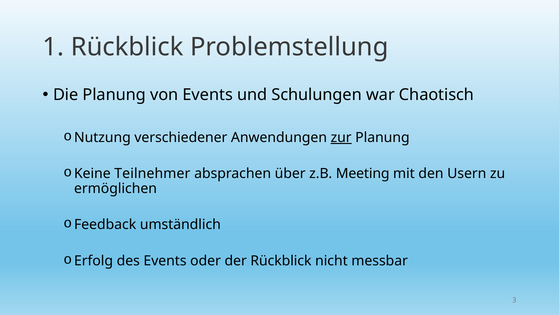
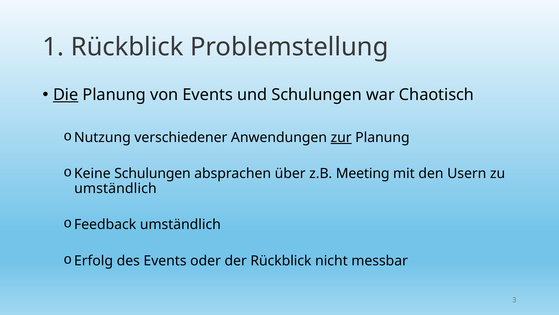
Die underline: none -> present (66, 95)
Keine Teilnehmer: Teilnehmer -> Schulungen (152, 173)
ermöglichen: ermöglichen -> umständlich (115, 188)
